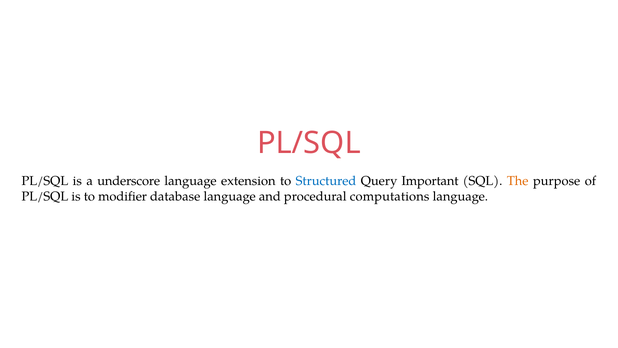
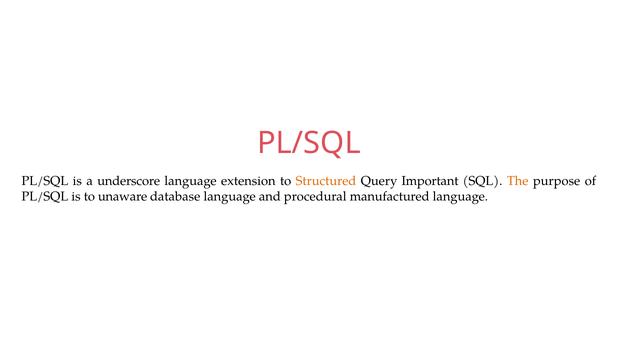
Structured colour: blue -> orange (326, 181)
modifier: modifier -> unaware (123, 196)
computations: computations -> manufactured (390, 196)
